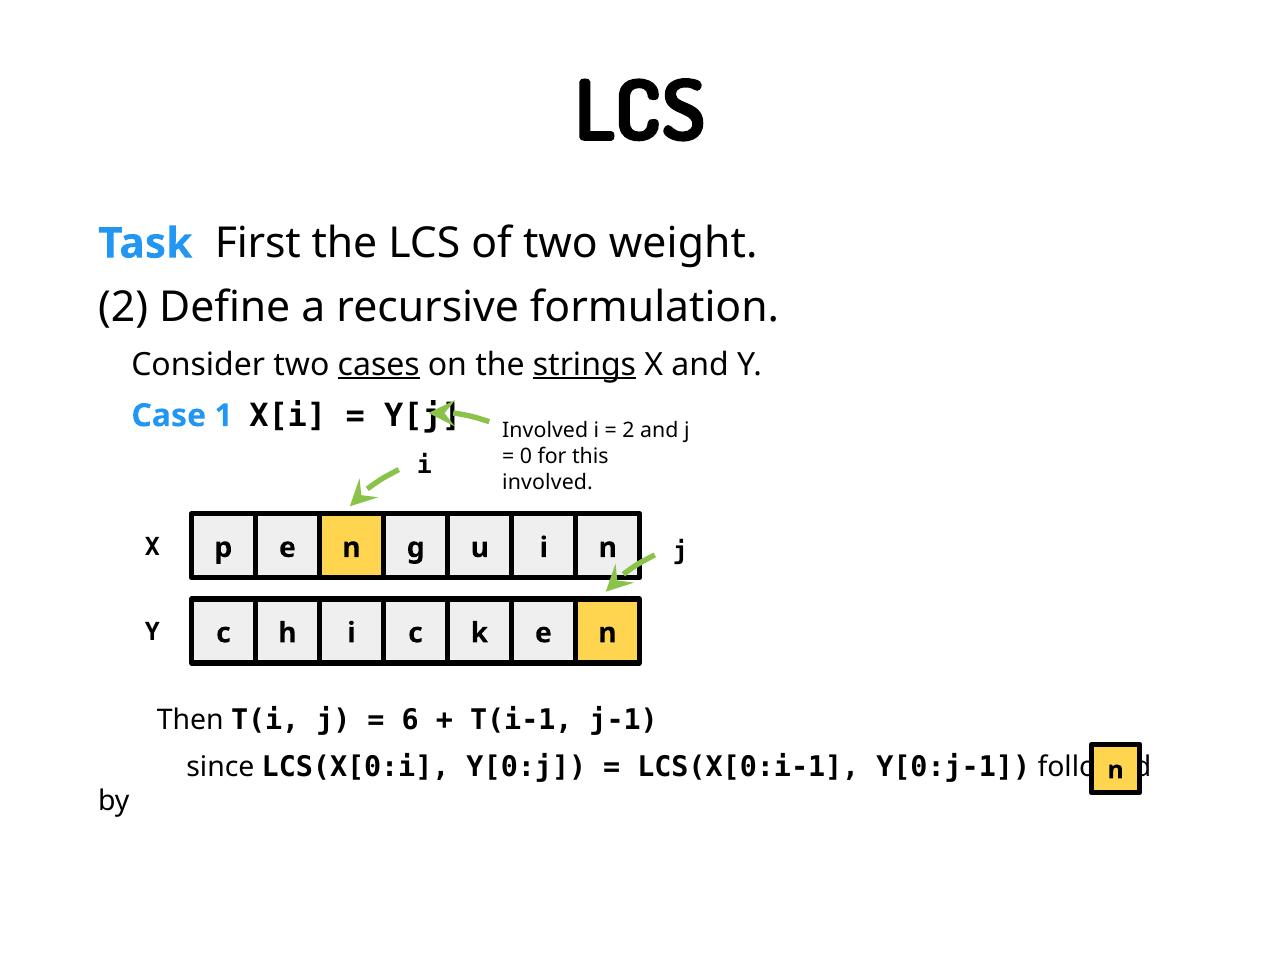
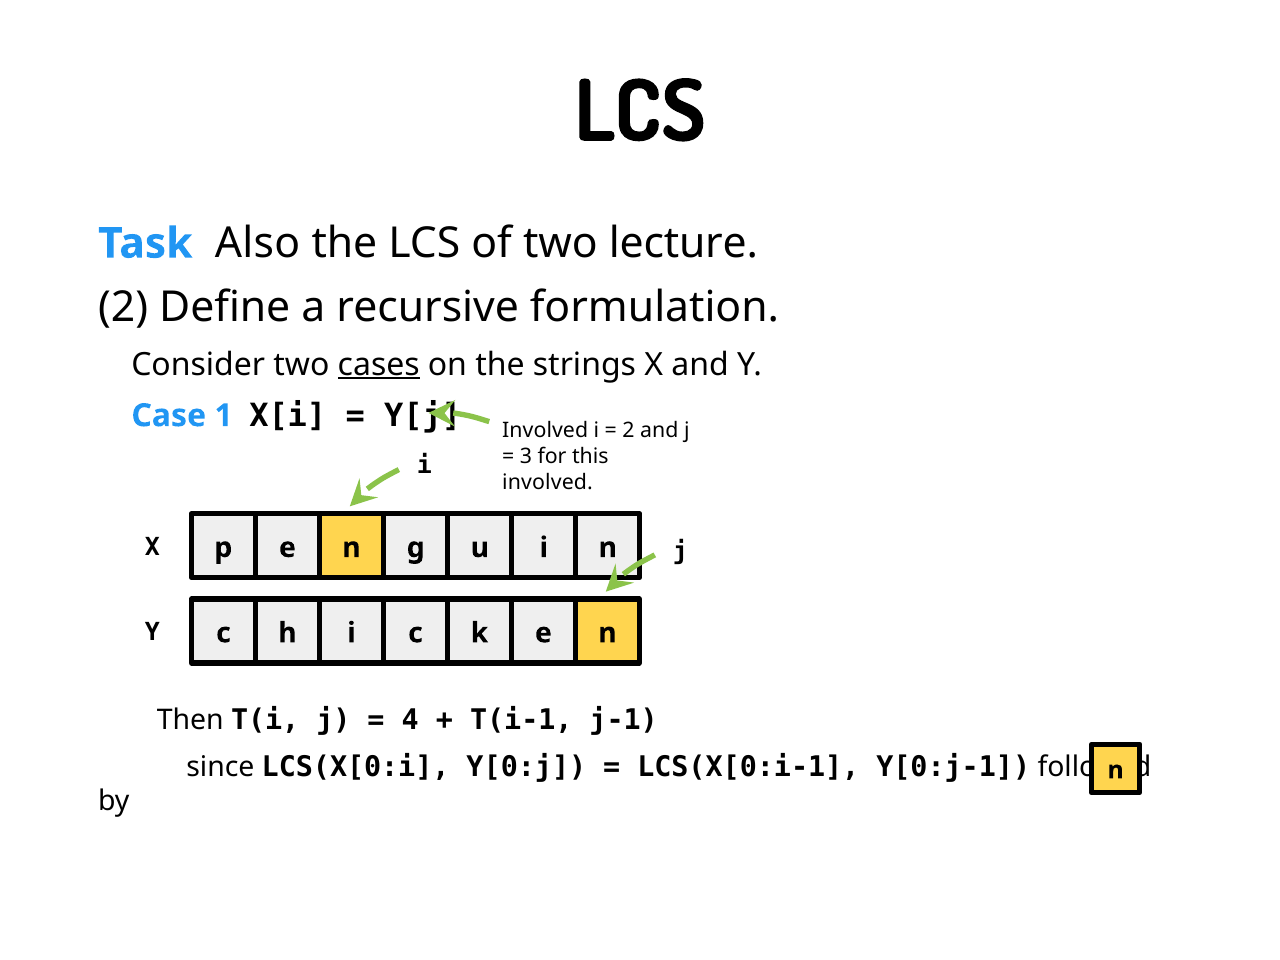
First: First -> Also (258, 244)
weight: weight -> lecture (683, 244)
strings underline: present -> none (584, 364)
0: 0 -> 3 (526, 456)
6: 6 -> 4 (410, 720)
